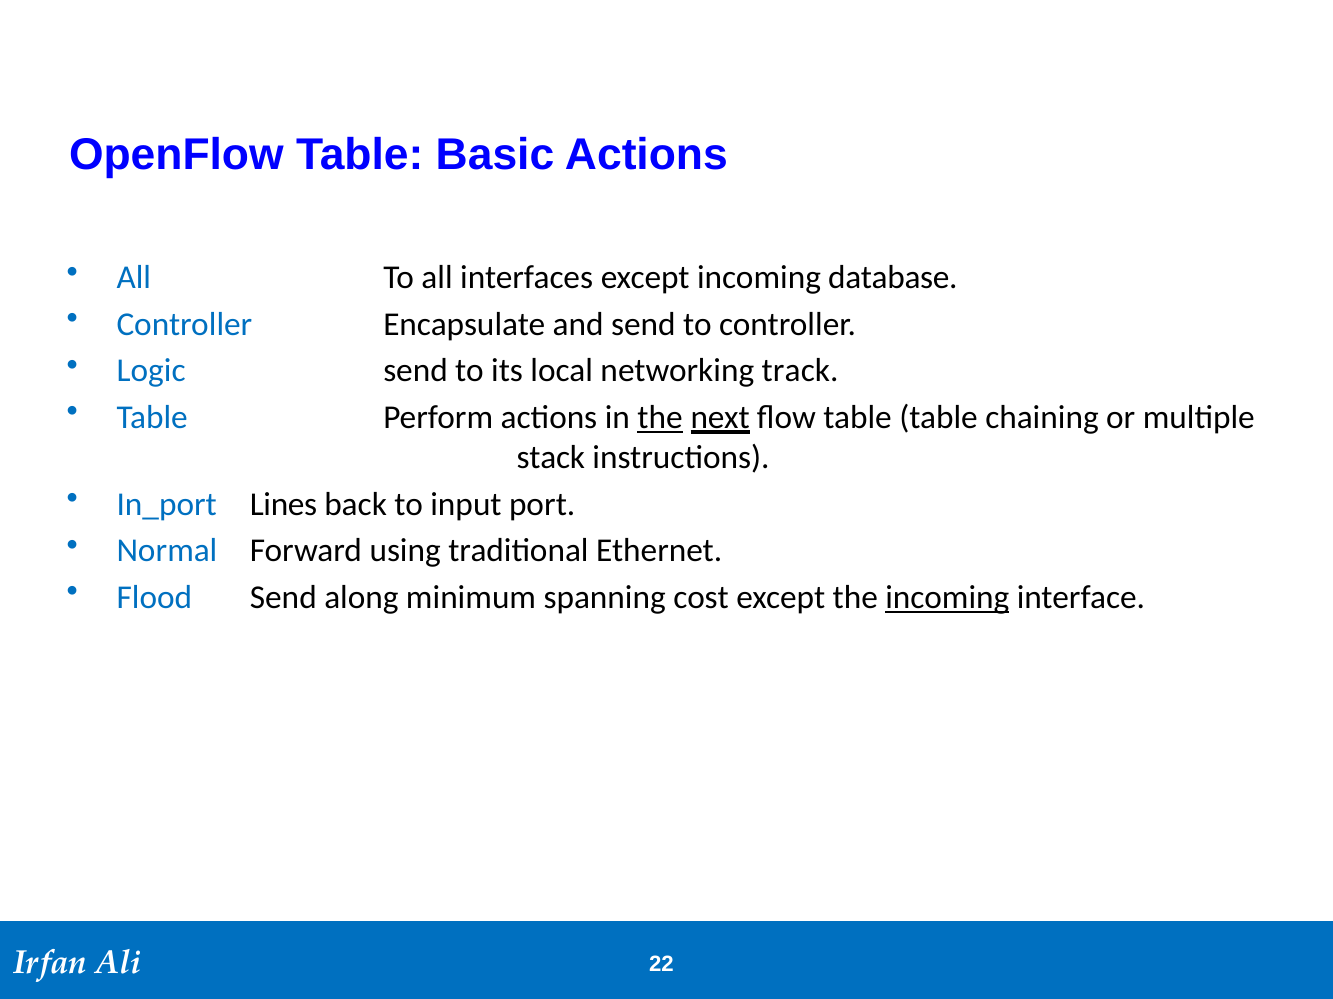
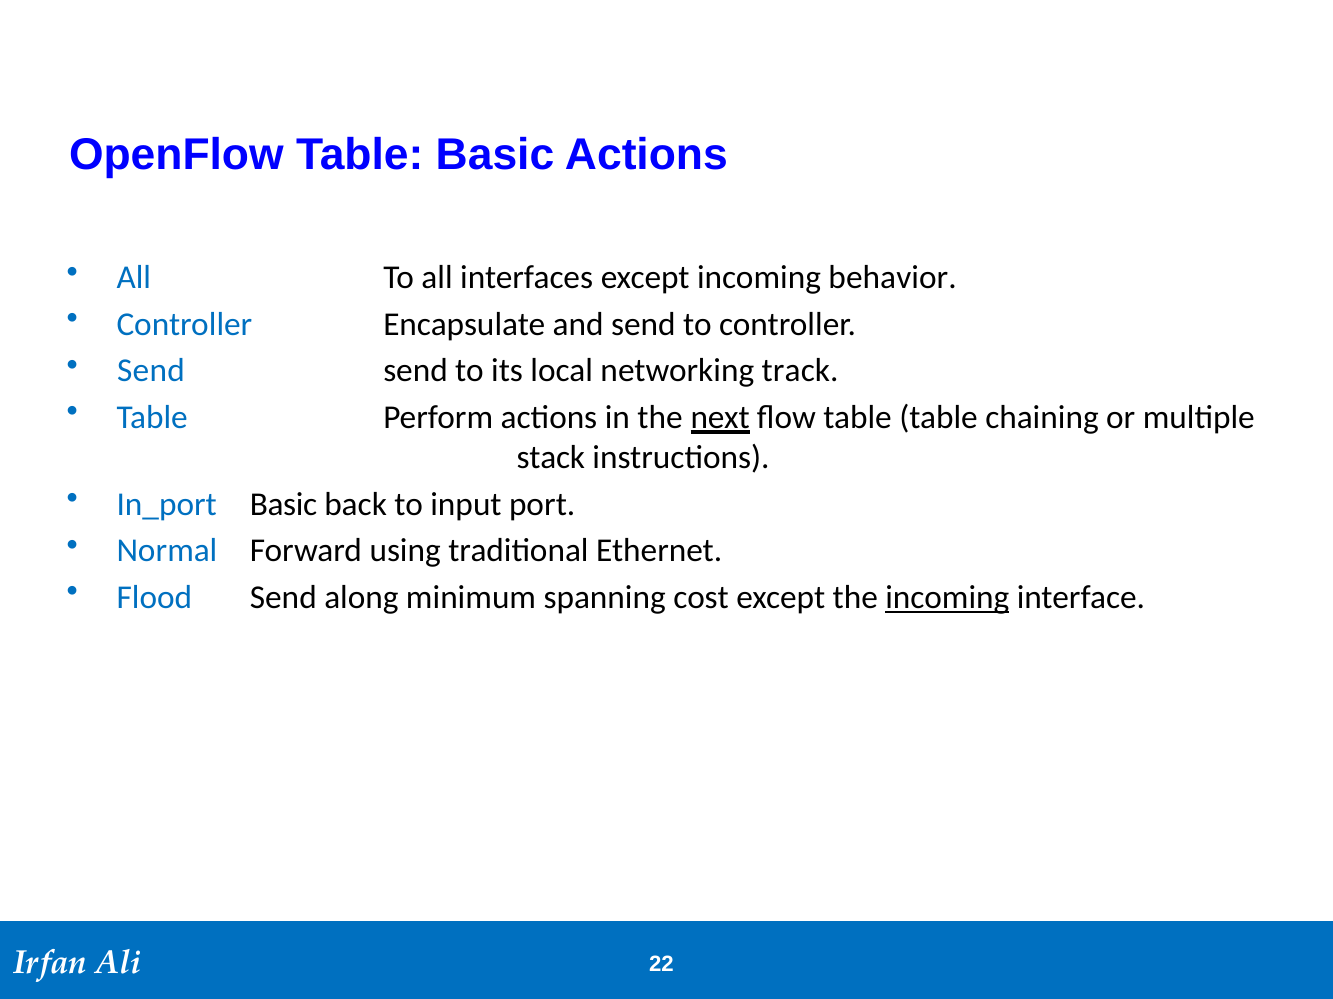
database: database -> behavior (893, 278)
Logic: Logic -> Send (151, 371)
the underline: present -> none (660, 418)
In_port Lines: Lines -> Basic (284, 504)
